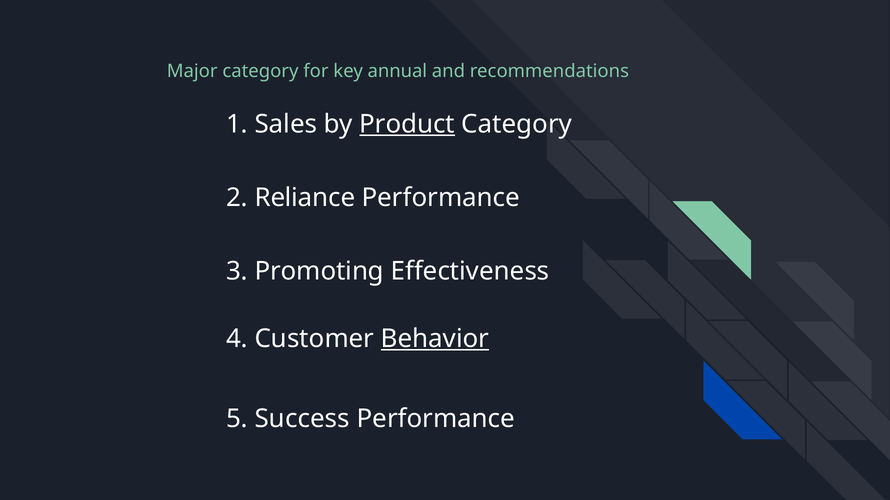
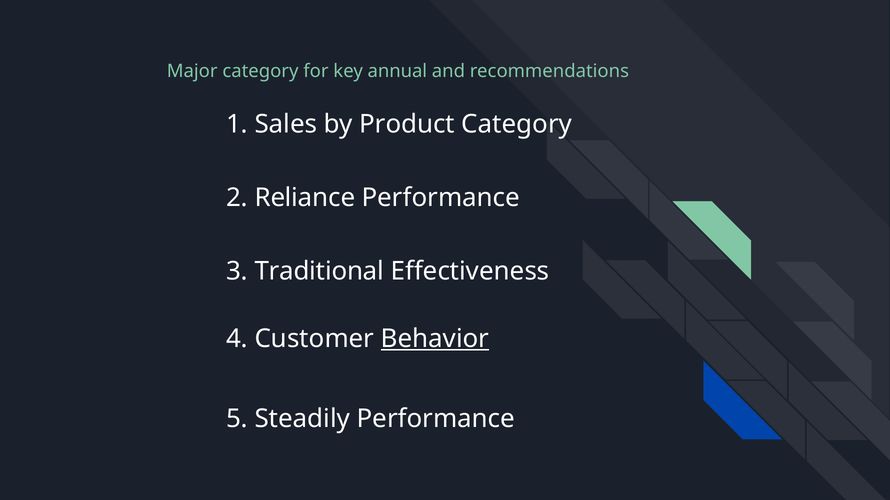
Product underline: present -> none (407, 124)
Promoting: Promoting -> Traditional (319, 272)
Success: Success -> Steadily (302, 419)
